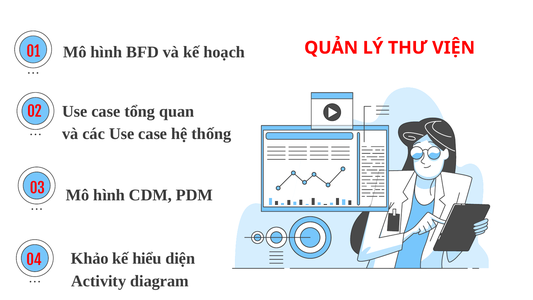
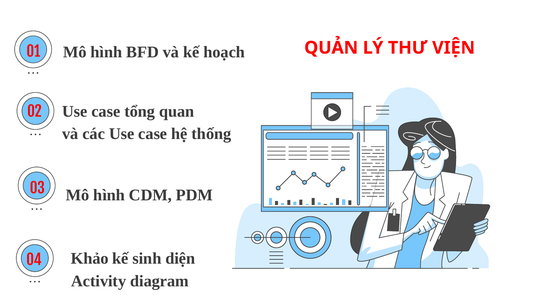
hiểu: hiểu -> sinh (147, 258)
